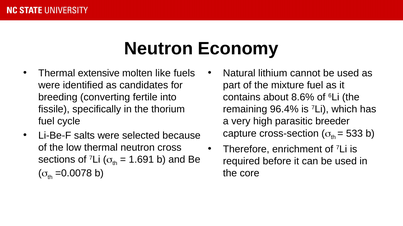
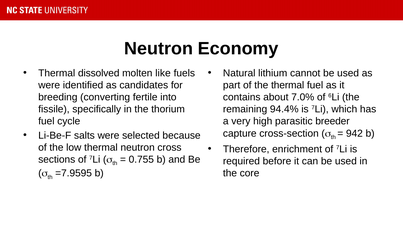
extensive: extensive -> dissolved (99, 73)
the mixture: mixture -> thermal (288, 85)
8.6%: 8.6% -> 7.0% (303, 98)
96.4%: 96.4% -> 94.4% (284, 110)
533: 533 -> 942 (354, 134)
1.691: 1.691 -> 0.755 (141, 160)
=0.0078: =0.0078 -> =7.9595 (74, 174)
